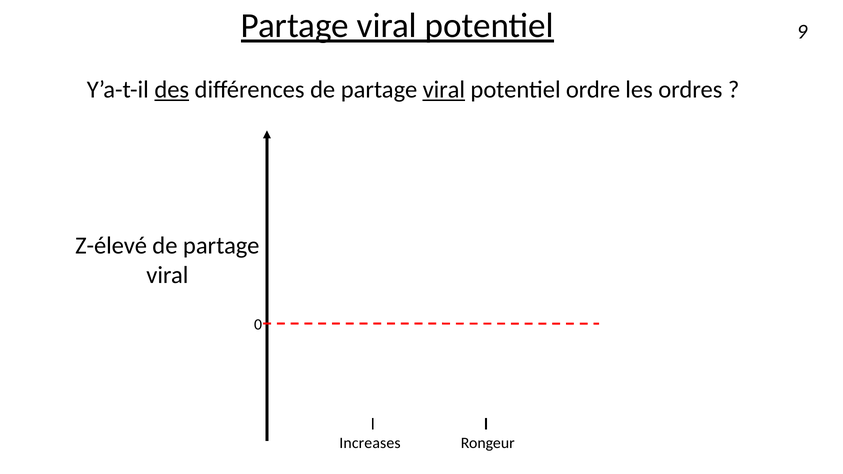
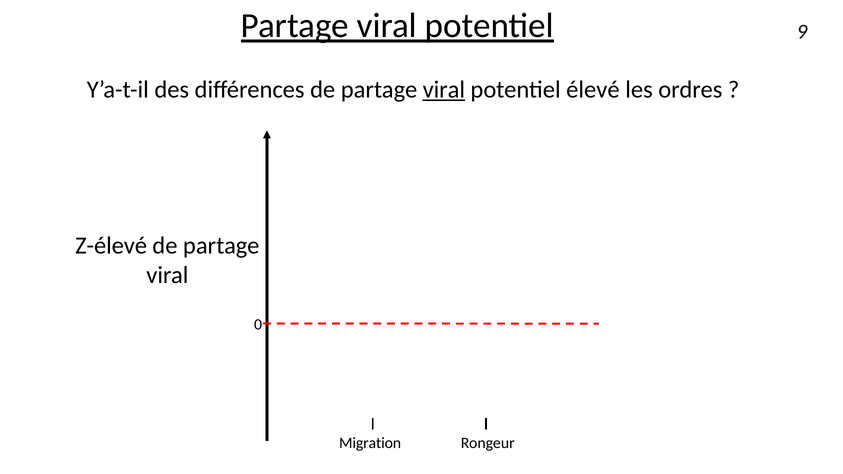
des underline: present -> none (172, 90)
ordre: ordre -> élevé (593, 90)
Increases: Increases -> Migration (370, 443)
